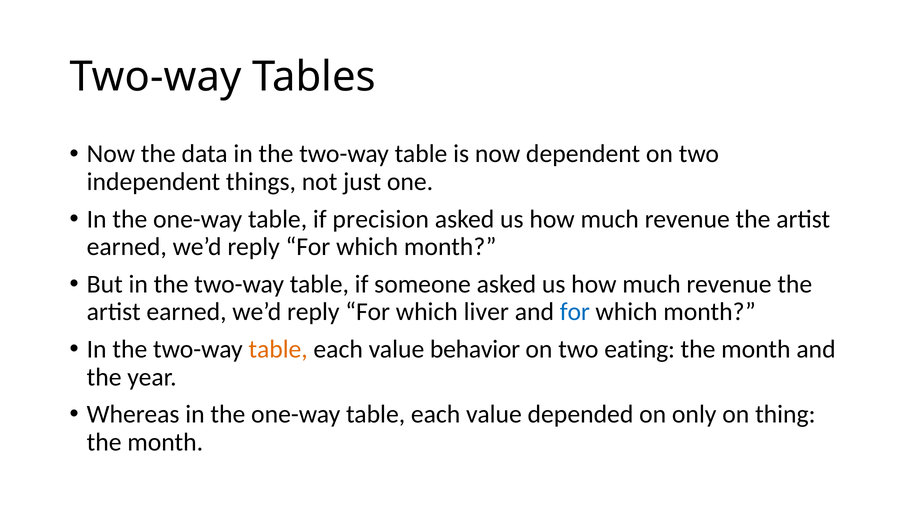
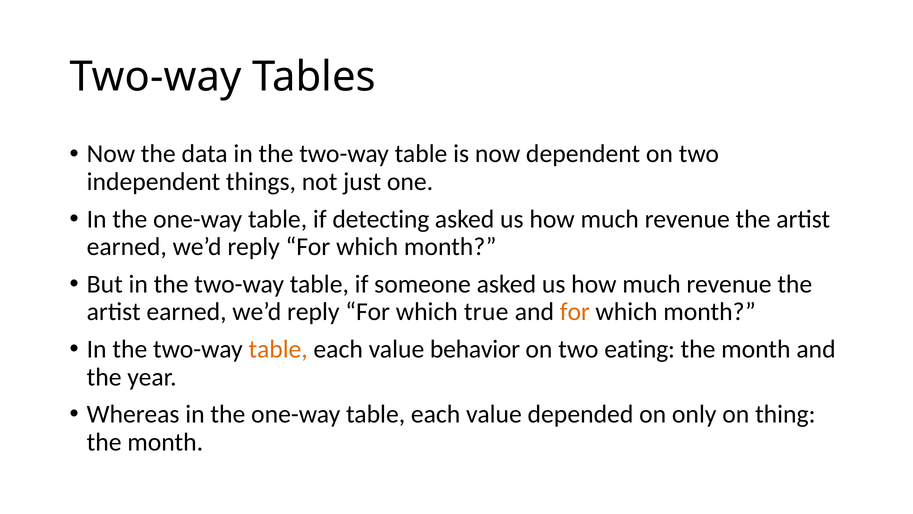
precision: precision -> detecting (381, 219)
liver: liver -> true (486, 312)
for colour: blue -> orange (575, 312)
